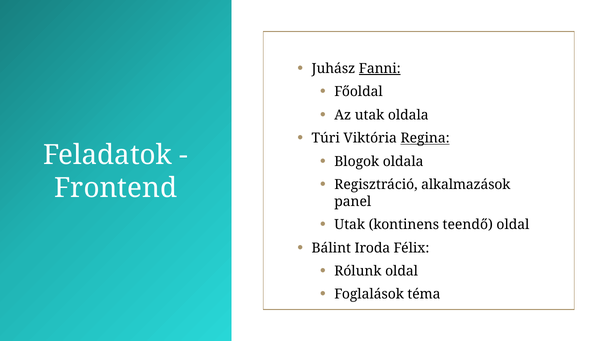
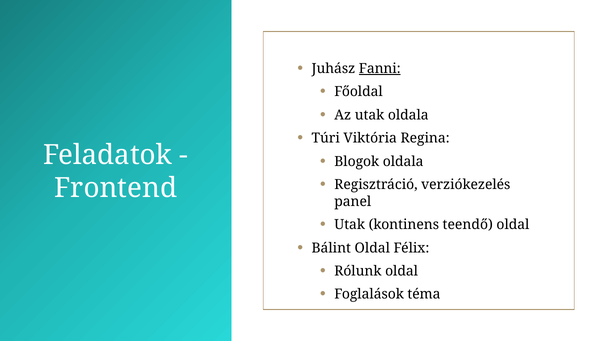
Regina underline: present -> none (425, 138)
alkalmazások: alkalmazások -> verziókezelés (466, 185)
Bálint Iroda: Iroda -> Oldal (372, 248)
